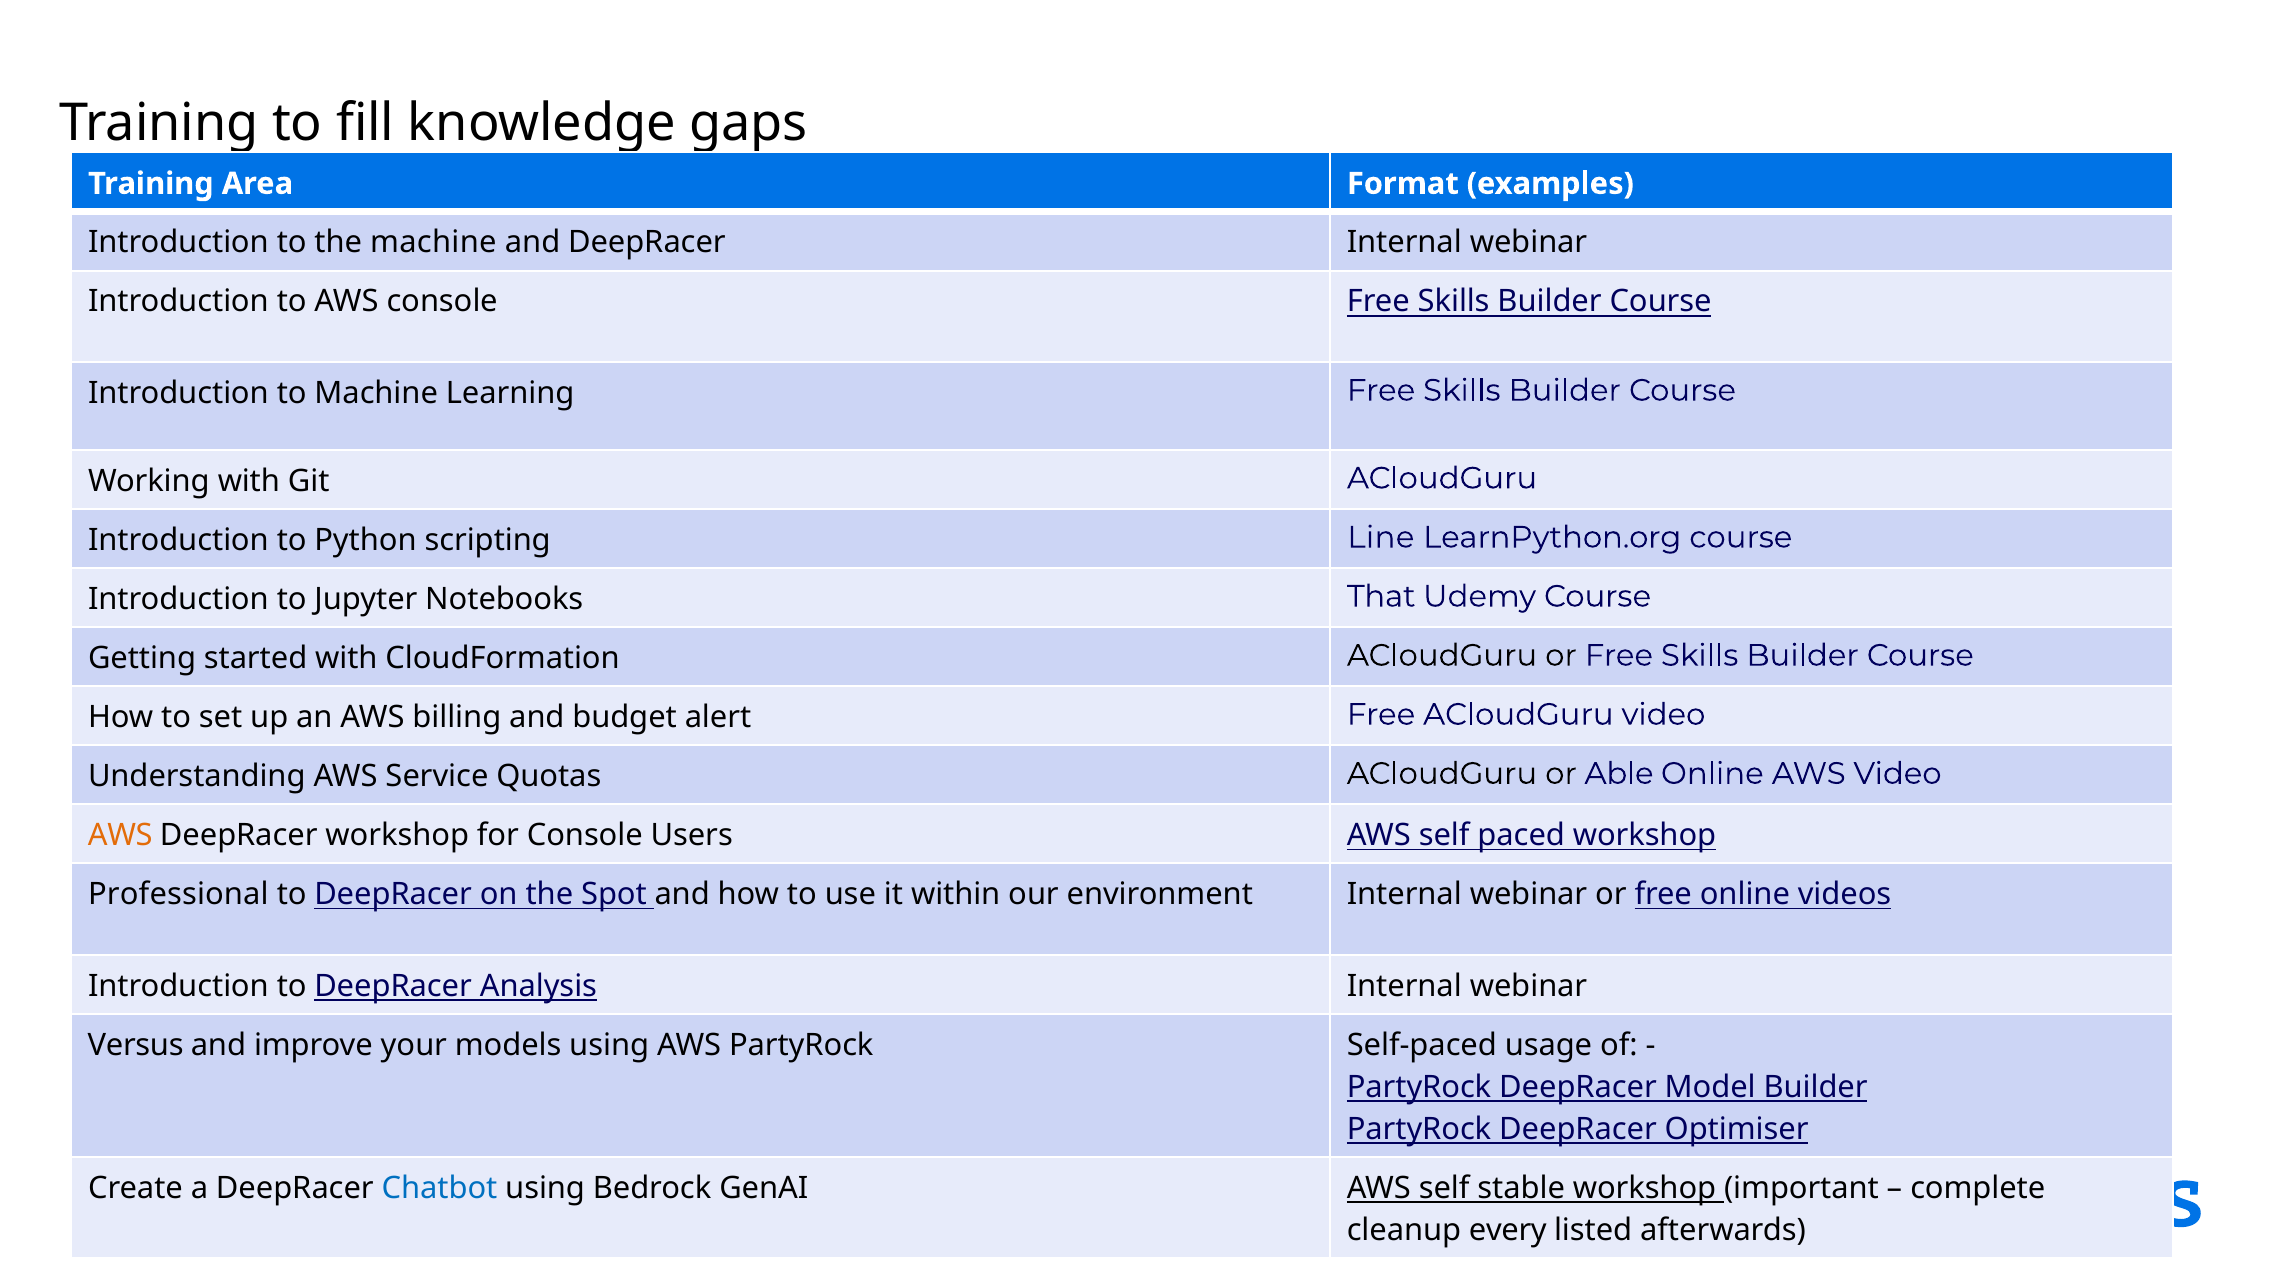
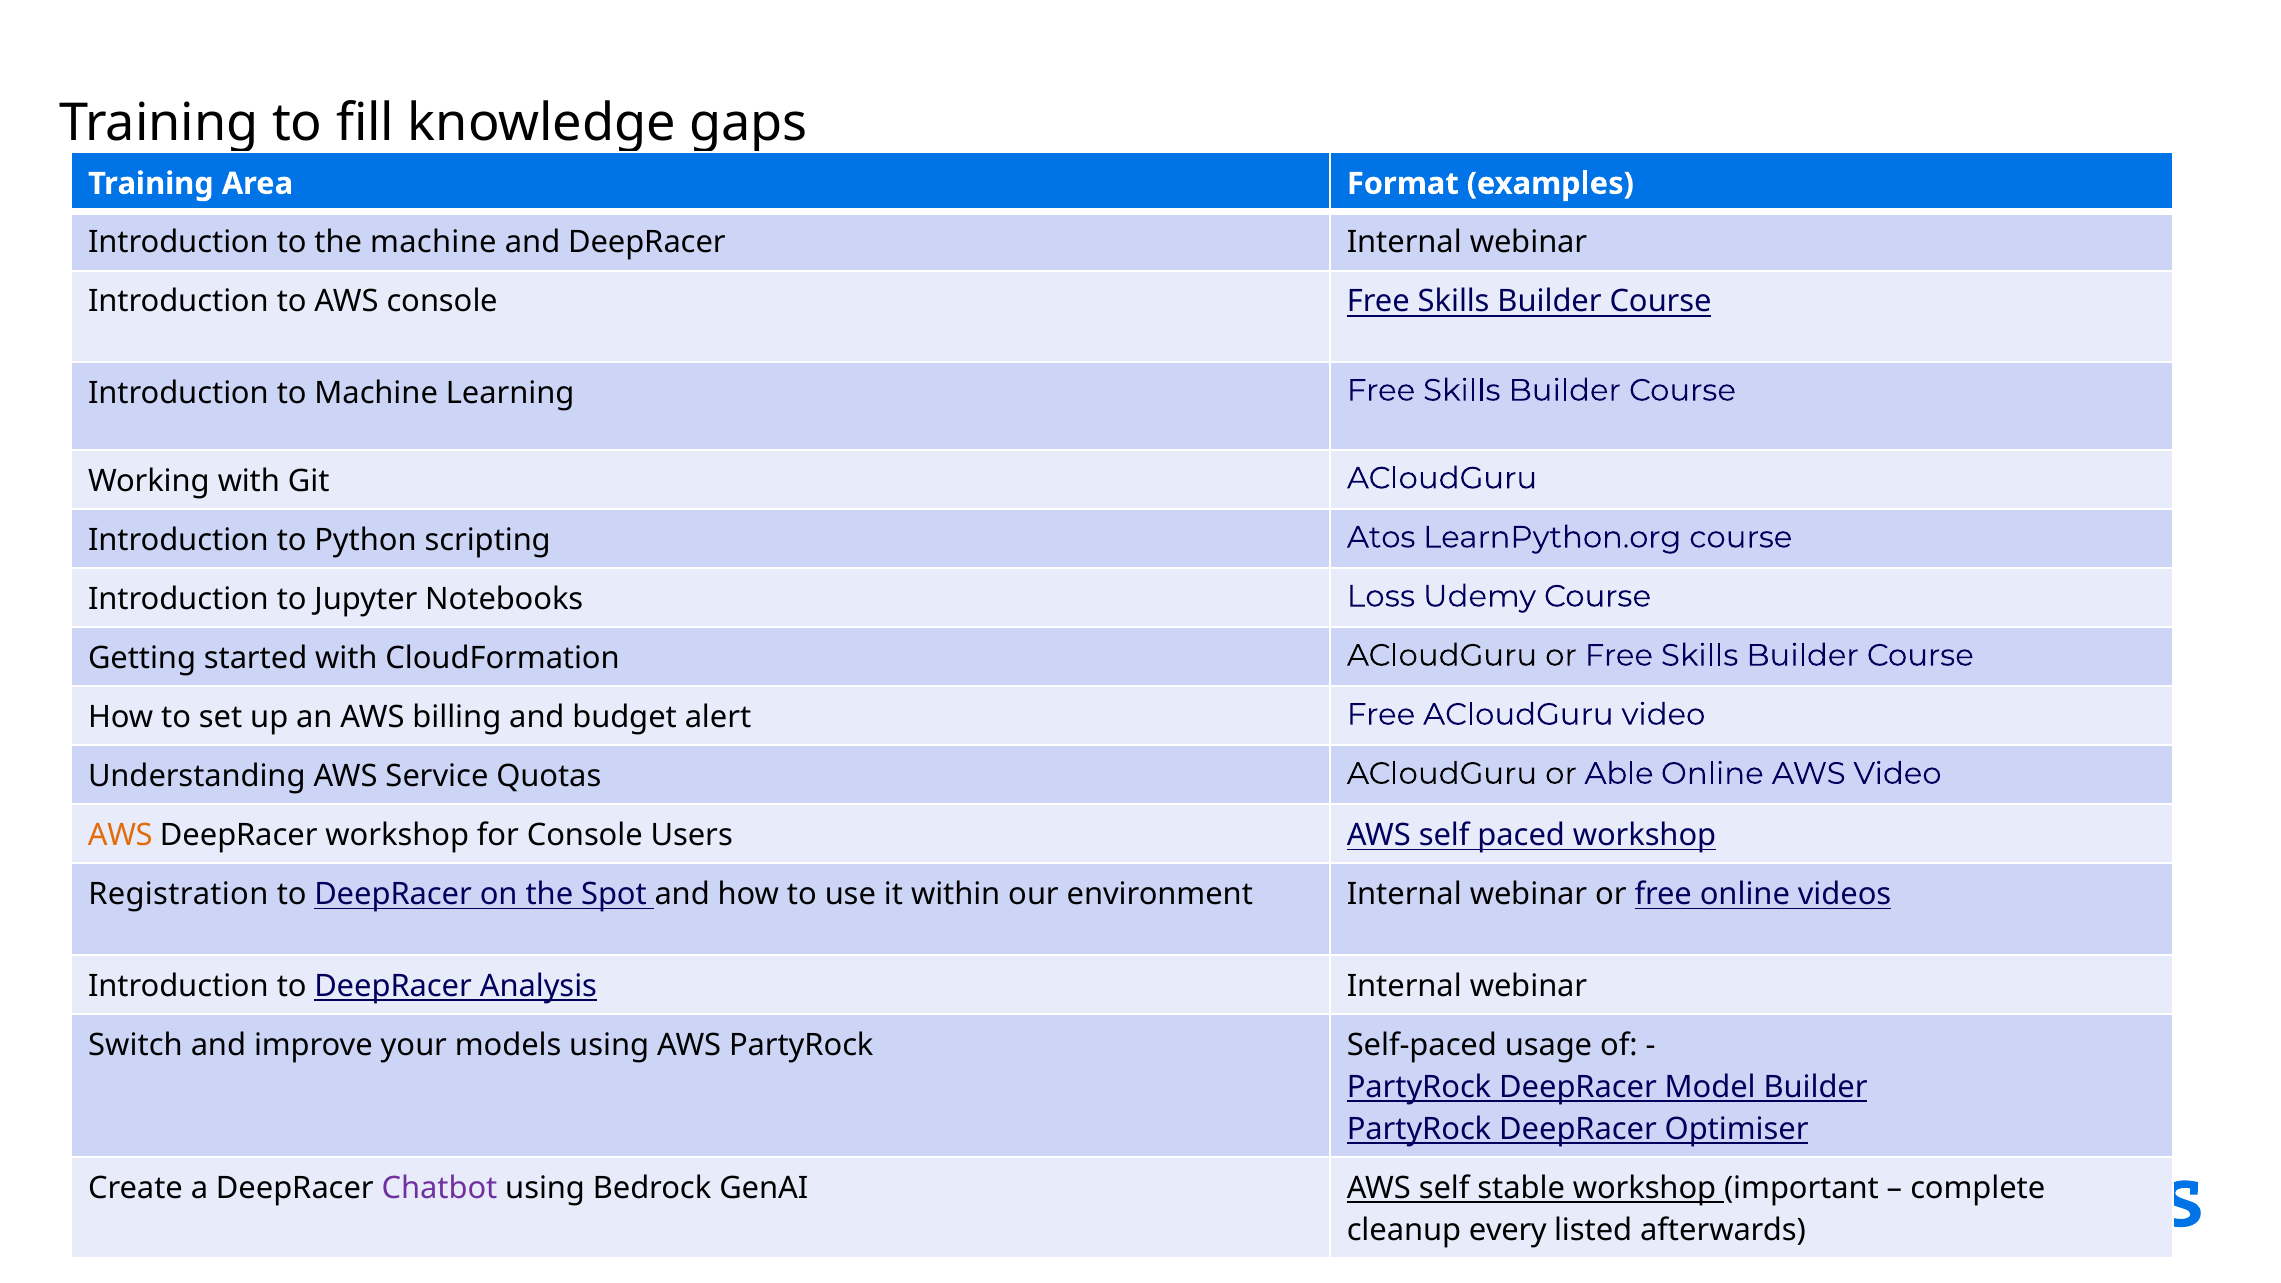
scripting Line: Line -> Atos (1381, 537)
That: That -> Loss (1381, 596)
Professional: Professional -> Registration (178, 895)
Versus: Versus -> Switch (135, 1045)
Chatbot colour: blue -> purple (440, 1188)
